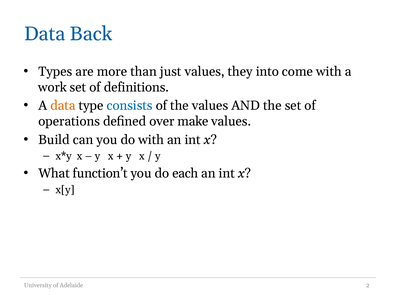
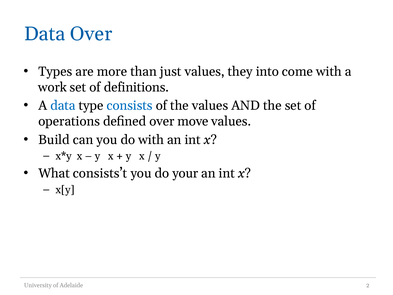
Data Back: Back -> Over (91, 34)
data colour: orange -> blue (63, 106)
make: make -> move (193, 121)
function’t: function’t -> consists’t (100, 173)
each: each -> your (185, 173)
